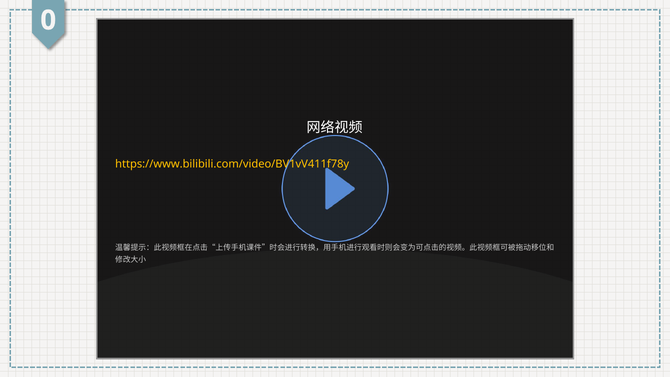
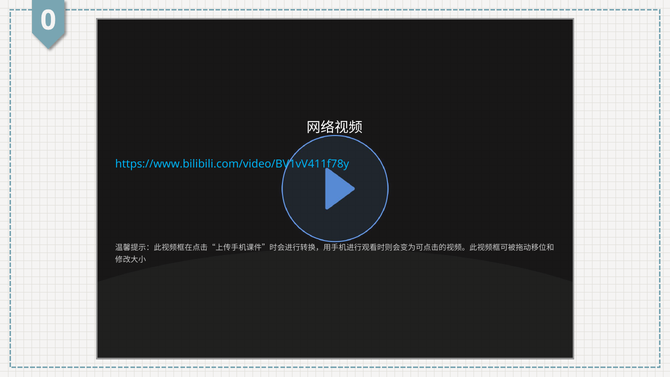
https://www.bilibili.com/video/BV1vV411f78y colour: yellow -> light blue (232, 164)
